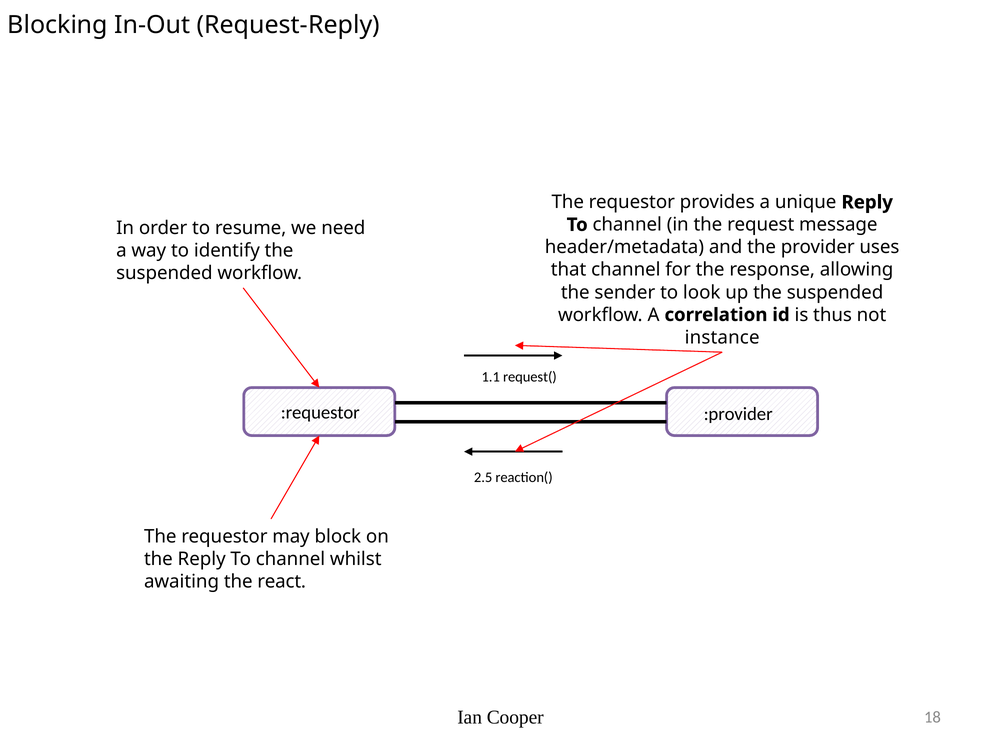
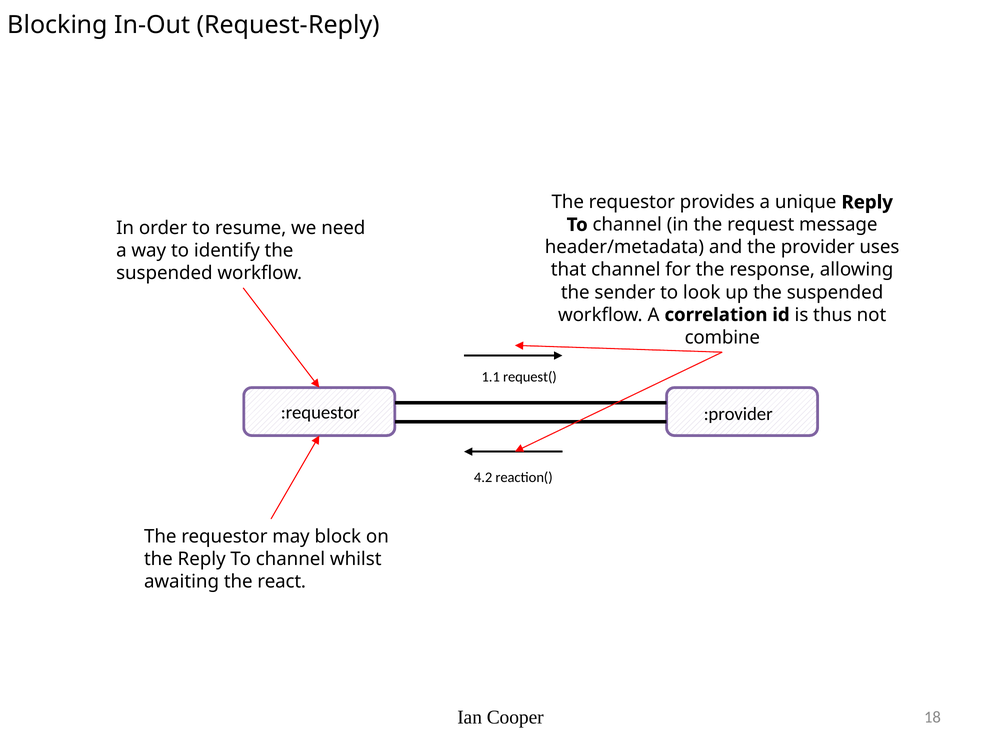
instance: instance -> combine (722, 337)
2.5: 2.5 -> 4.2 (483, 478)
